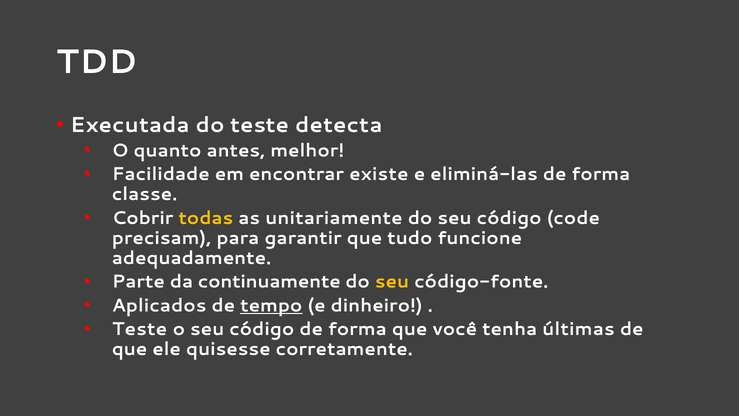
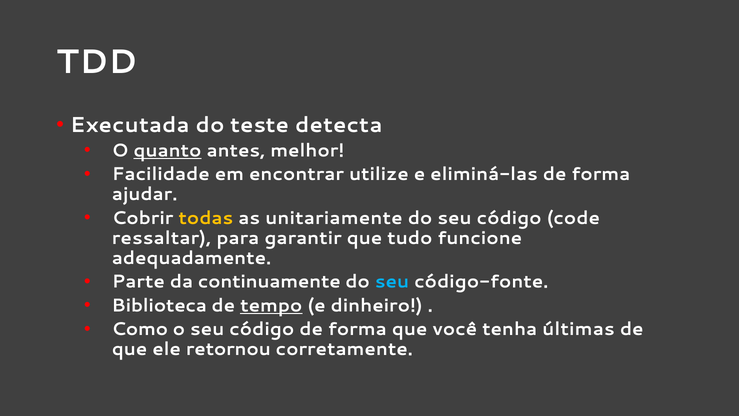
quanto underline: none -> present (167, 150)
existe: existe -> utilize (379, 174)
classe: classe -> ajudar (145, 194)
precisam: precisam -> ressaltar (162, 238)
seu colour: yellow -> light blue (392, 282)
Aplicados: Aplicados -> Biblioteca (159, 305)
Teste: Teste -> Como (140, 329)
quisesse: quisesse -> retornou (228, 349)
